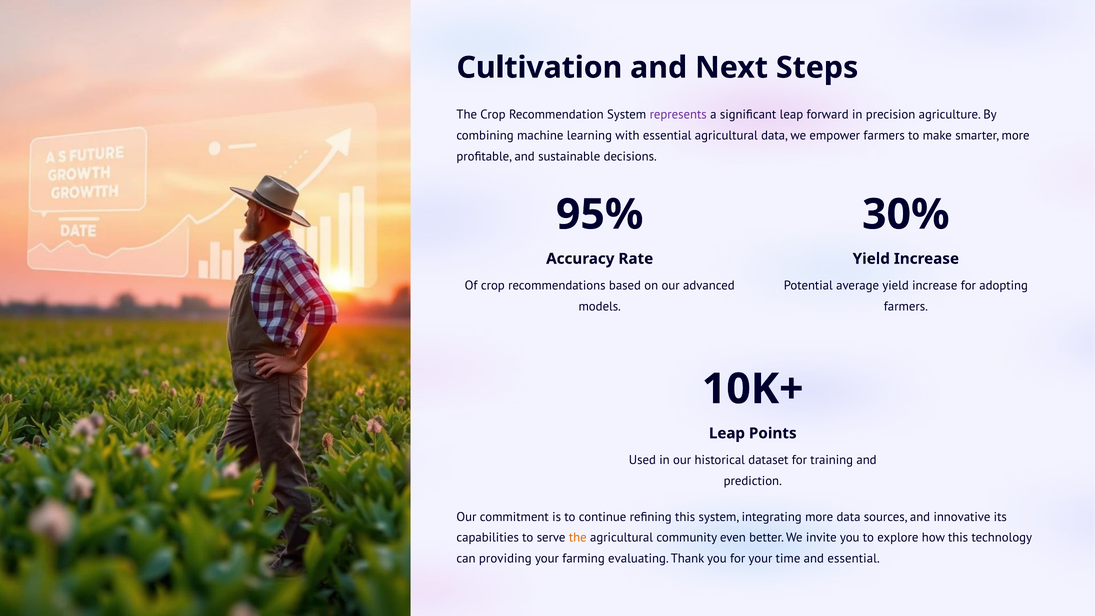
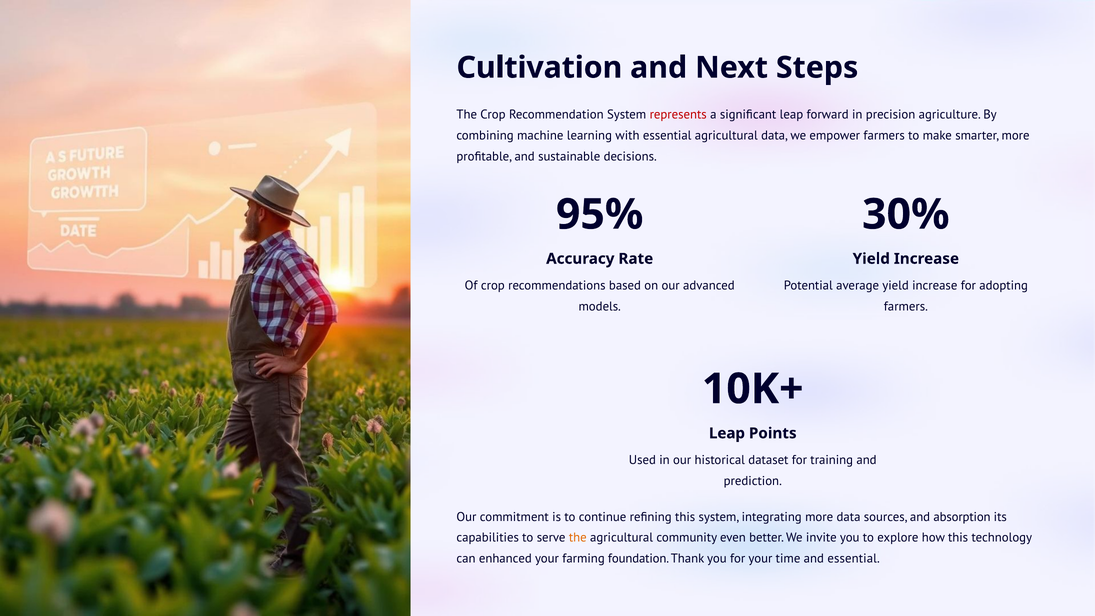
represents colour: purple -> red (678, 115)
innovative: innovative -> absorption (962, 517)
providing: providing -> enhanced (505, 559)
evaluating: evaluating -> foundation (639, 559)
